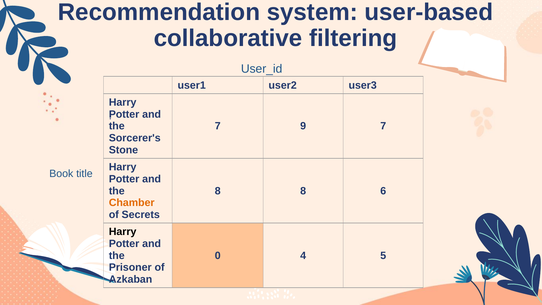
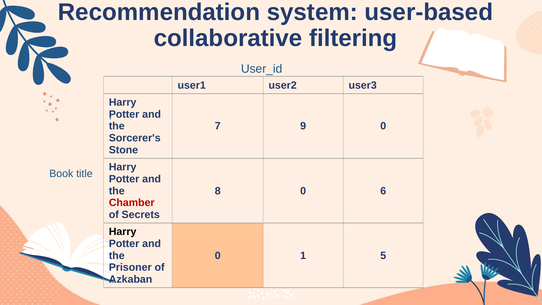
9 7: 7 -> 0 (383, 126)
8 8: 8 -> 0 (303, 191)
Chamber colour: orange -> red (132, 203)
4: 4 -> 1 (303, 255)
